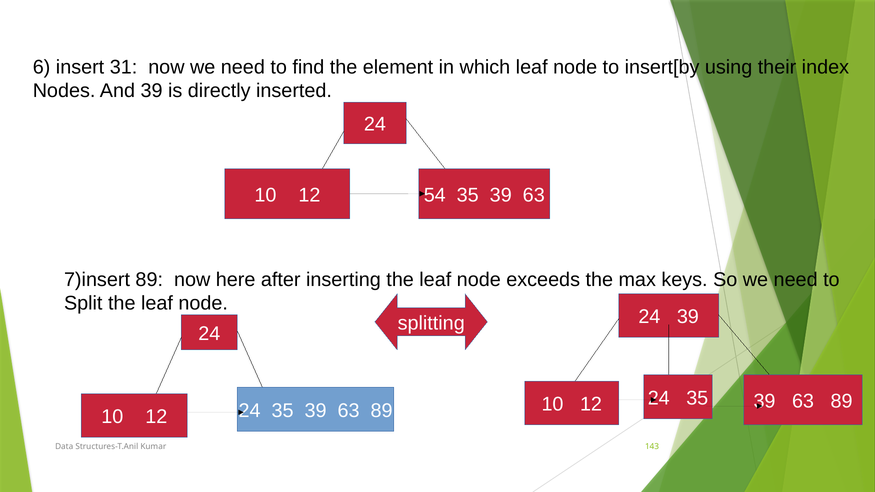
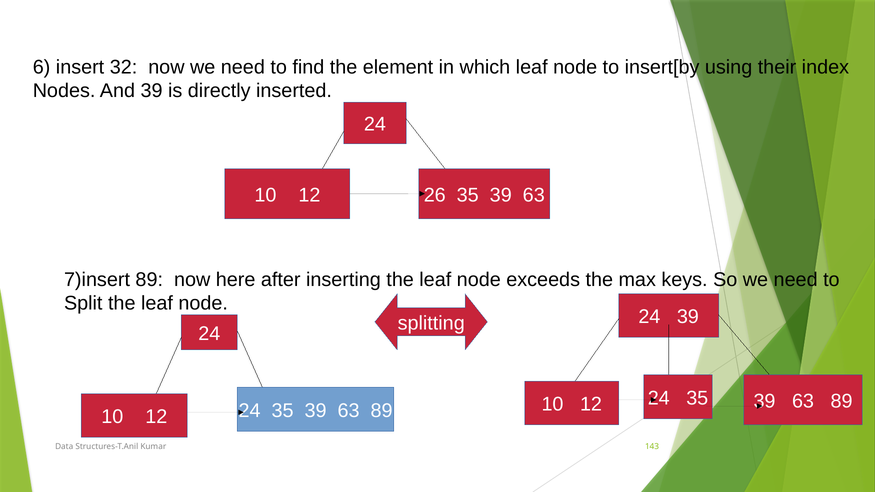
31: 31 -> 32 (124, 67)
54: 54 -> 26 (435, 195)
